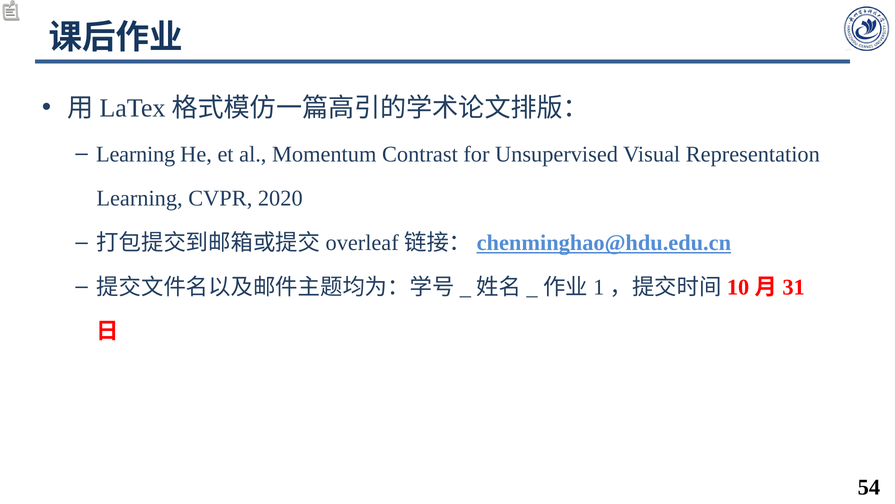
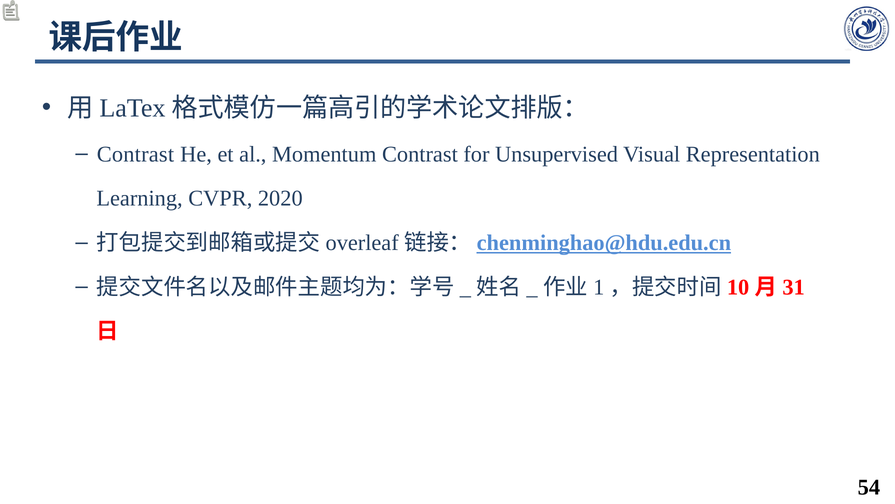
Learning: Learning -> Contrast (135, 154)
